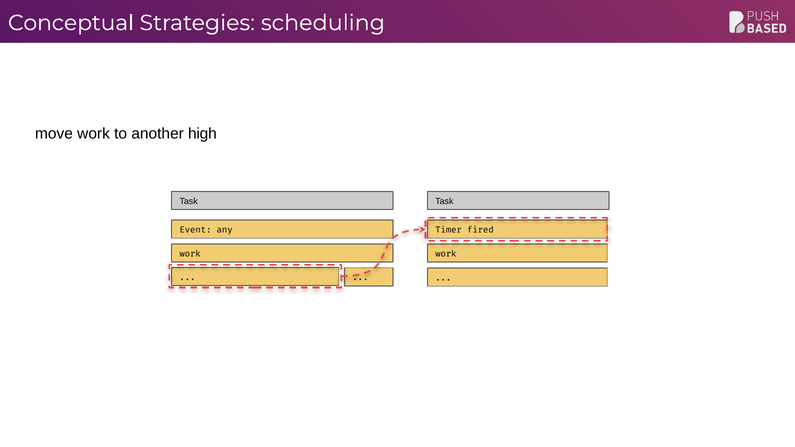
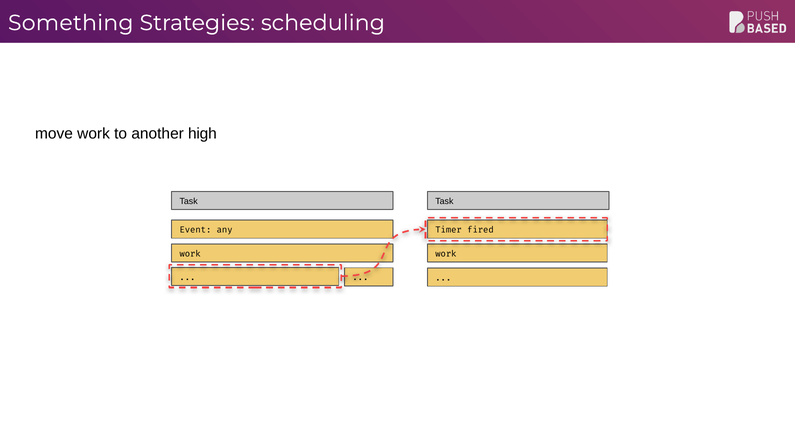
Conceptual: Conceptual -> Something (71, 23)
